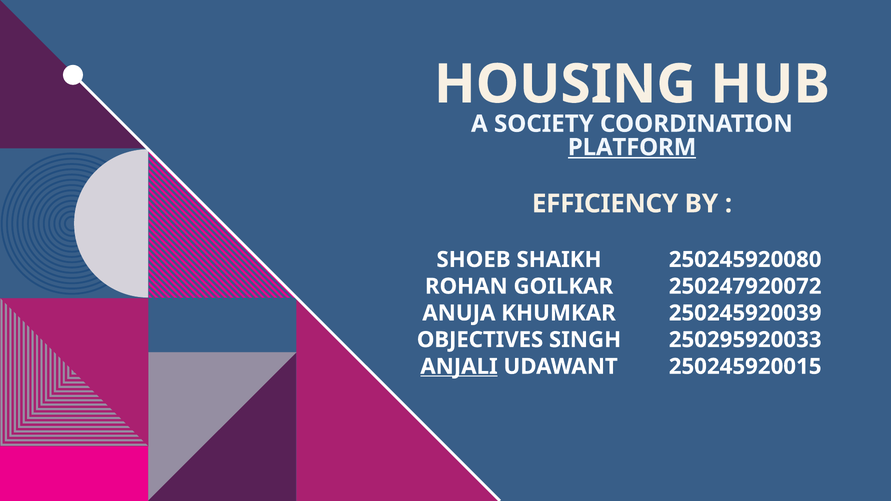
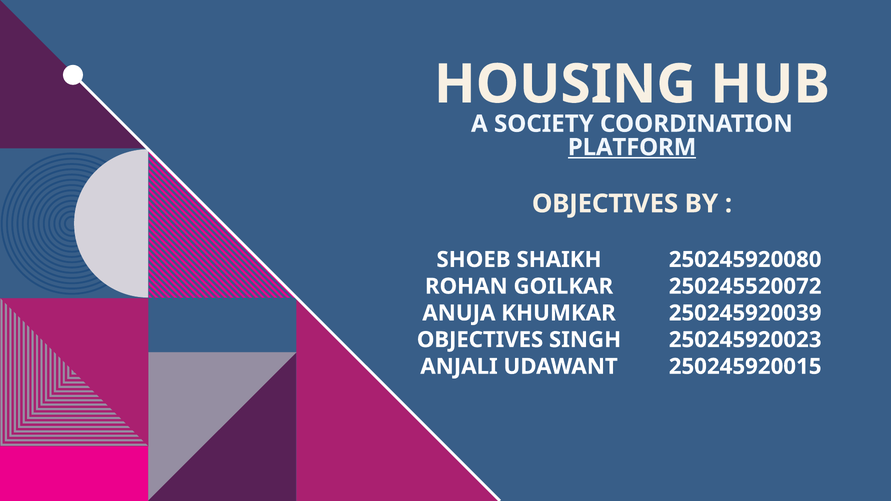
EFFICIENCY: EFFICIENCY -> OBJECTIVES (605, 204)
250247920072: 250247920072 -> 250245520072 (745, 286)
250295920033: 250295920033 -> 250245920023 (745, 340)
ANJALI underline: present -> none (459, 367)
